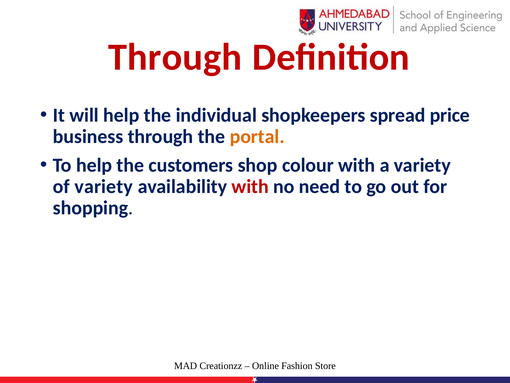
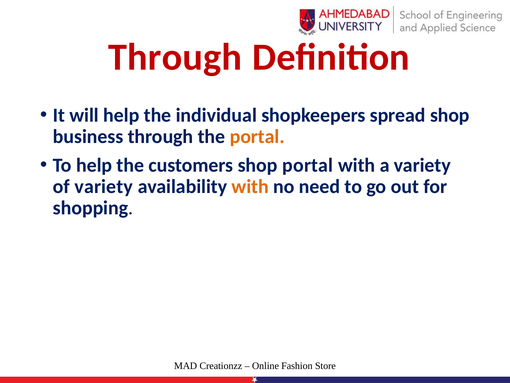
spread price: price -> shop (450, 115)
shop colour: colour -> portal (308, 165)
with colour: red -> orange (250, 186)
